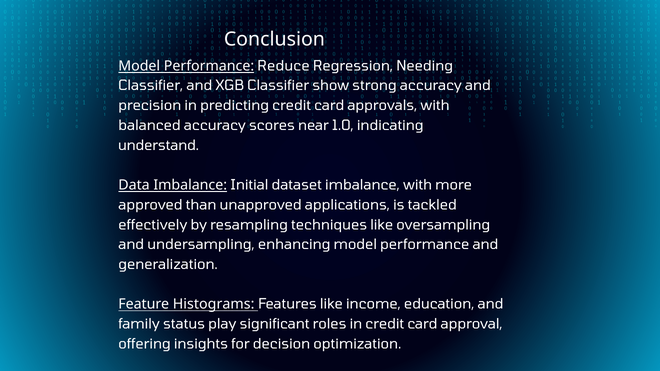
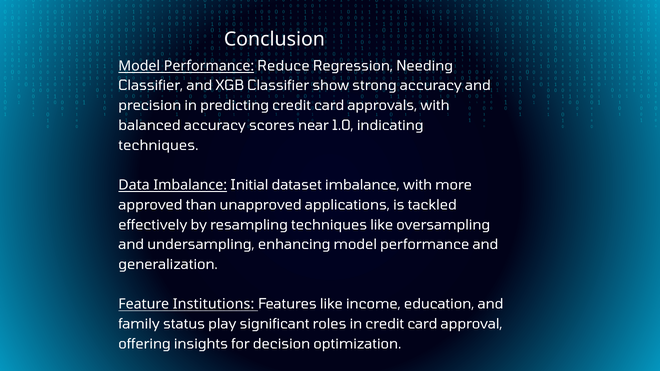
understand: understand -> techniques (158, 145)
Histograms: Histograms -> Institutions (214, 305)
